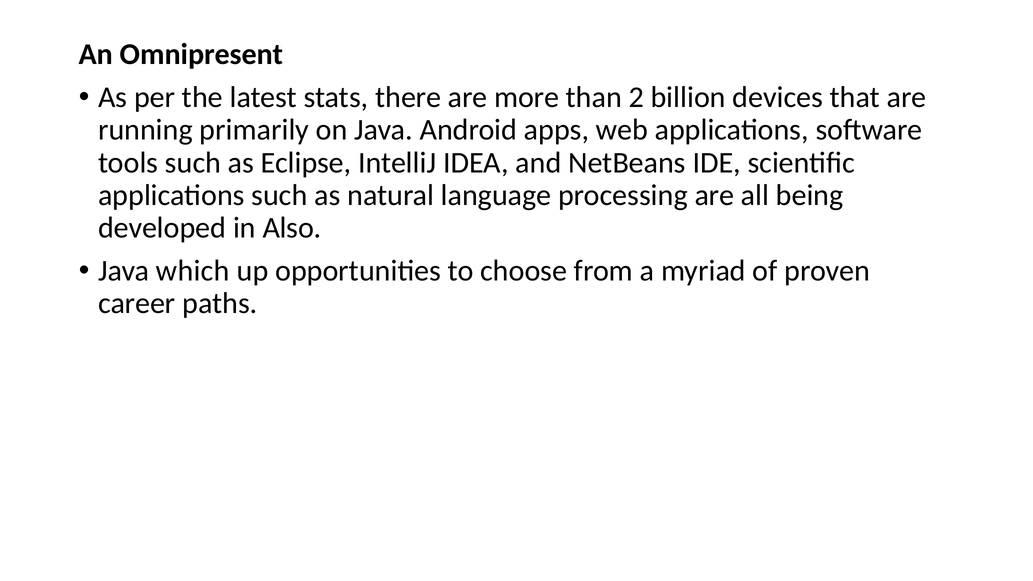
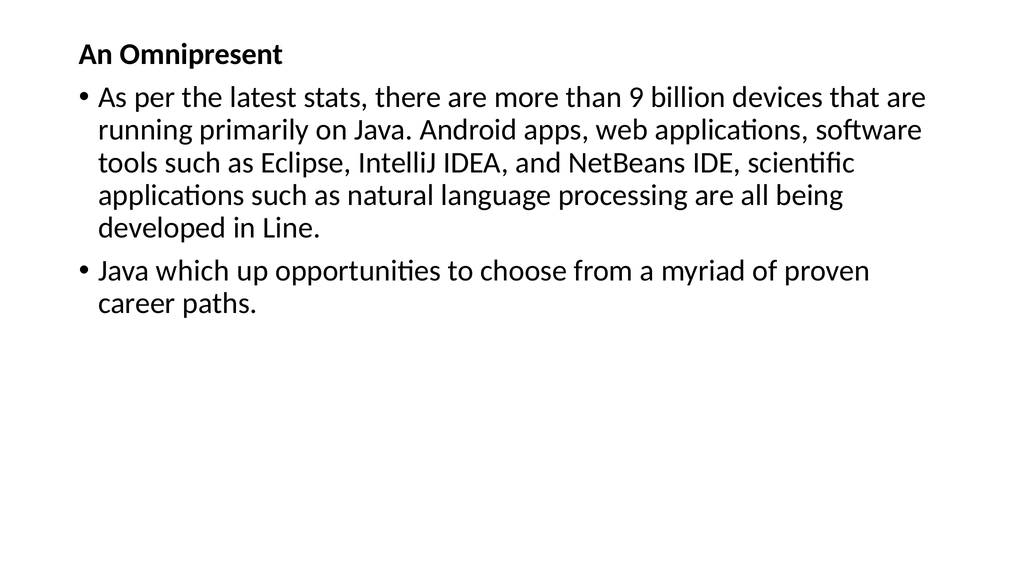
2: 2 -> 9 (636, 97)
Also: Also -> Line (292, 228)
